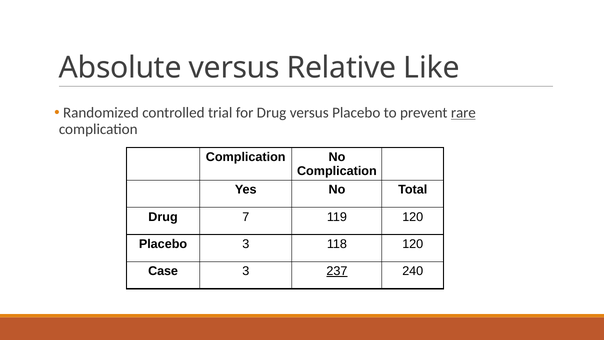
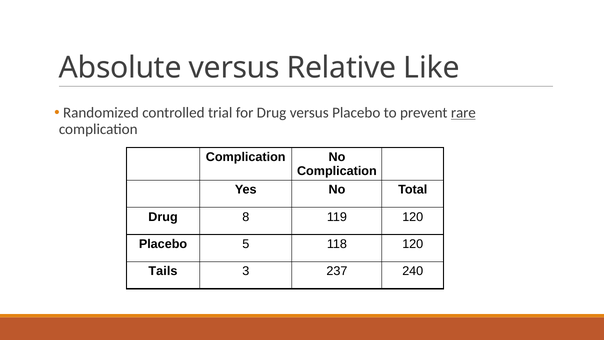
7: 7 -> 8 (246, 217)
Placebo 3: 3 -> 5 (246, 244)
Case: Case -> Tails (163, 271)
237 underline: present -> none (337, 271)
